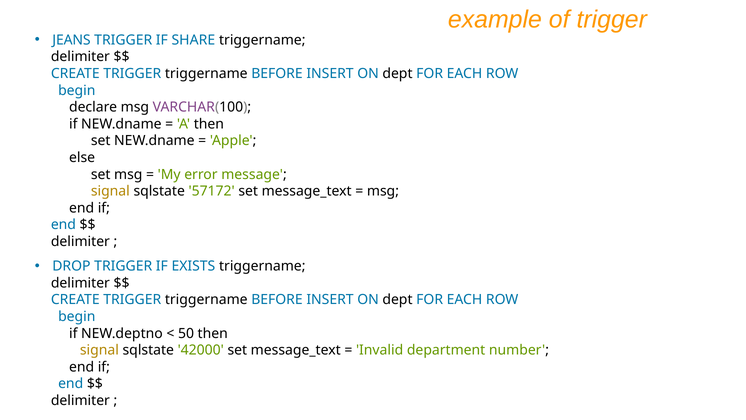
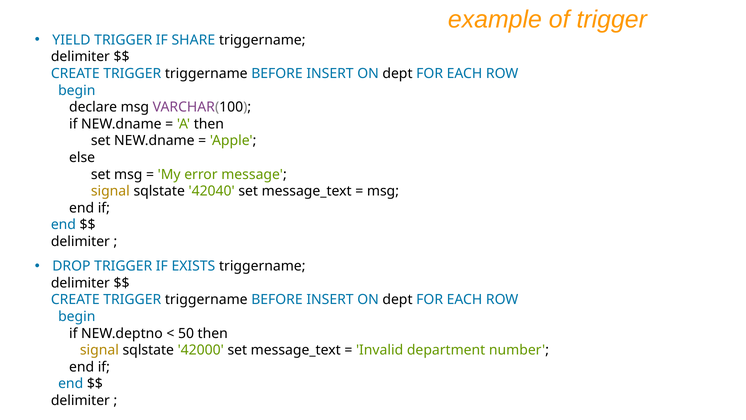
JEANS: JEANS -> YIELD (71, 40)
57172: 57172 -> 42040 (212, 191)
